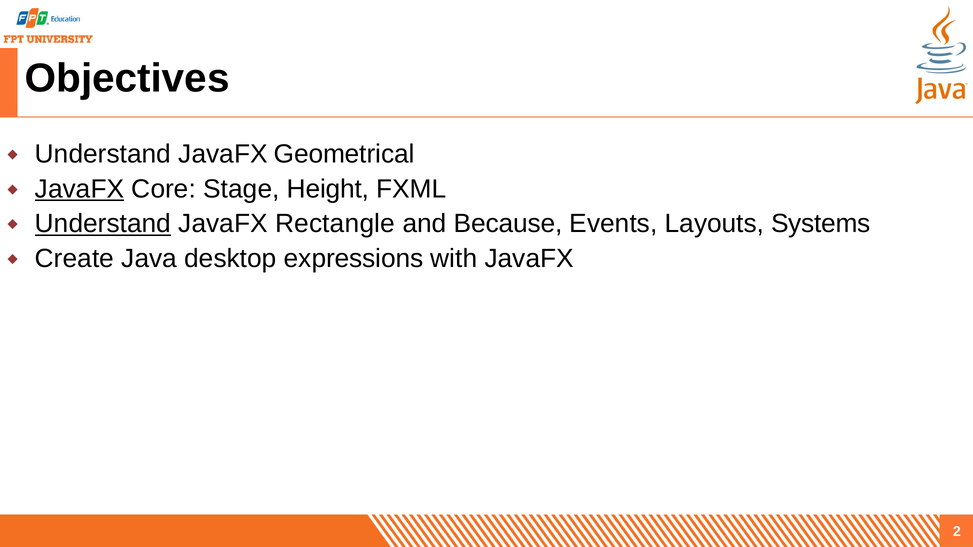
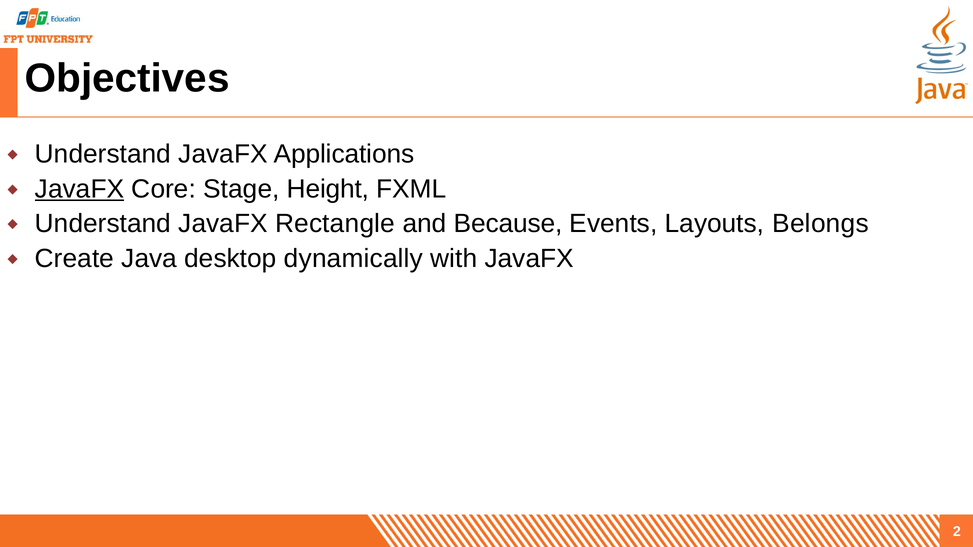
Geometrical: Geometrical -> Applications (344, 154)
Understand underline: present -> none (103, 224)
Systems: Systems -> Belongs (821, 224)
expressions: expressions -> dynamically (353, 259)
